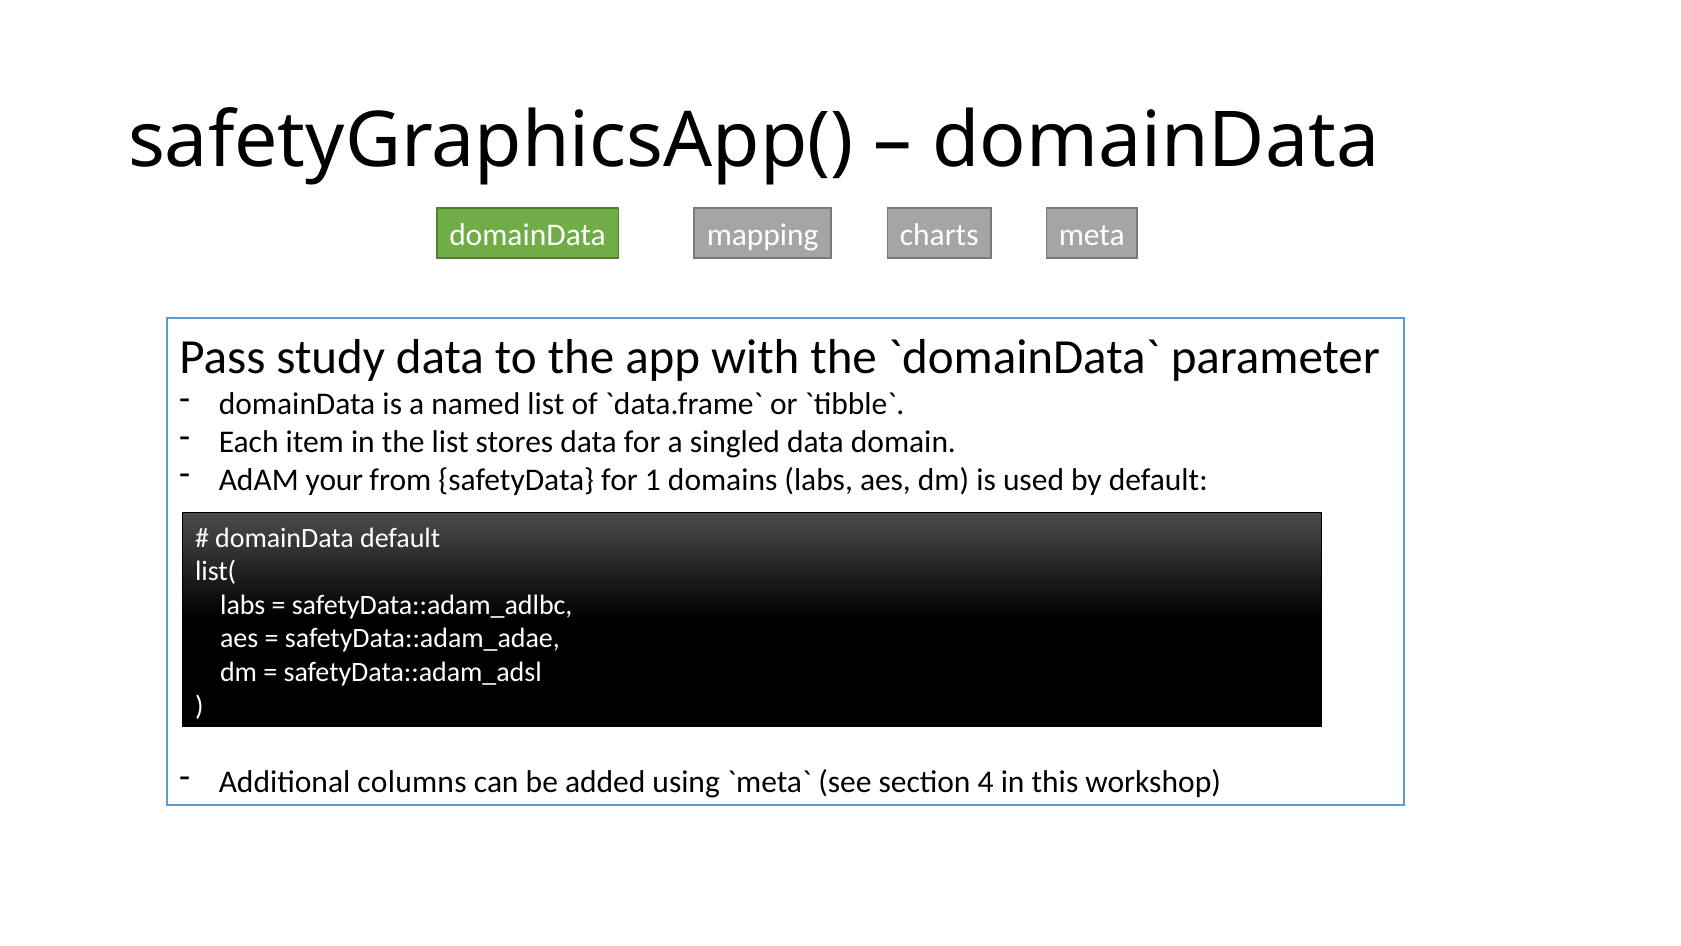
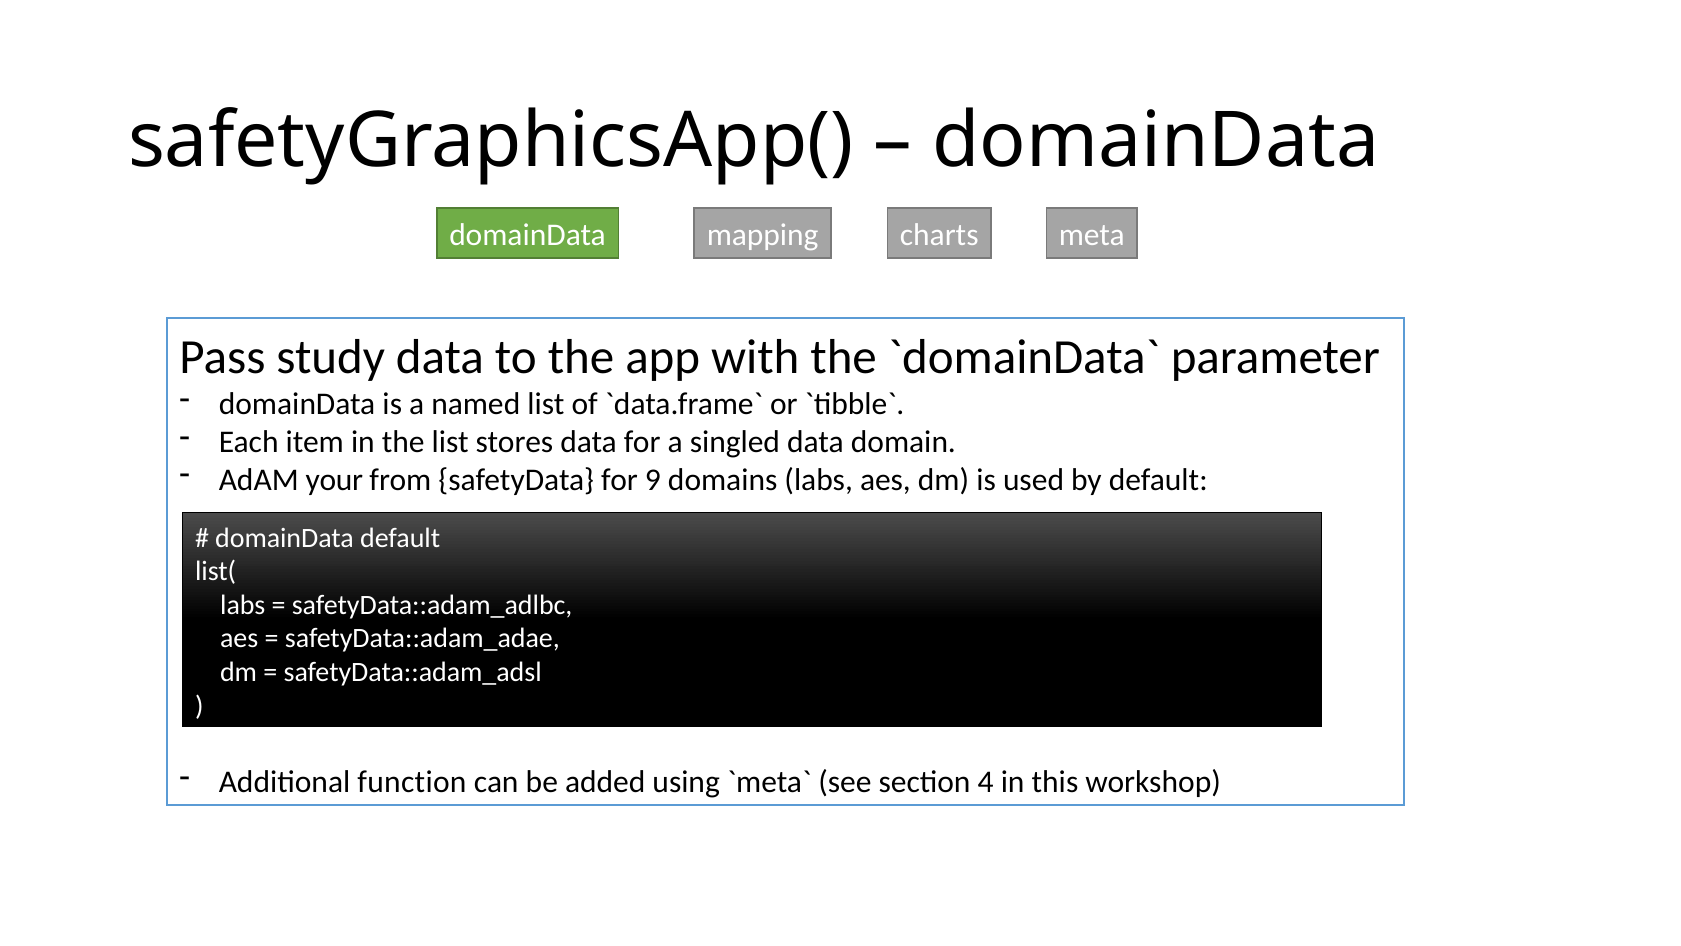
1: 1 -> 9 (653, 479)
columns: columns -> function (412, 782)
